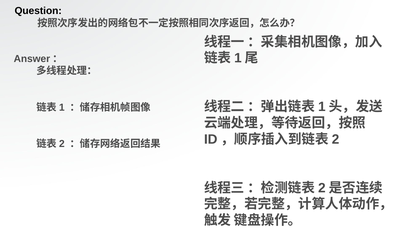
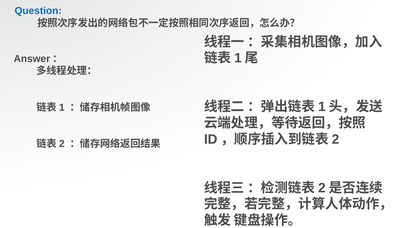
Question colour: black -> blue (38, 11)
